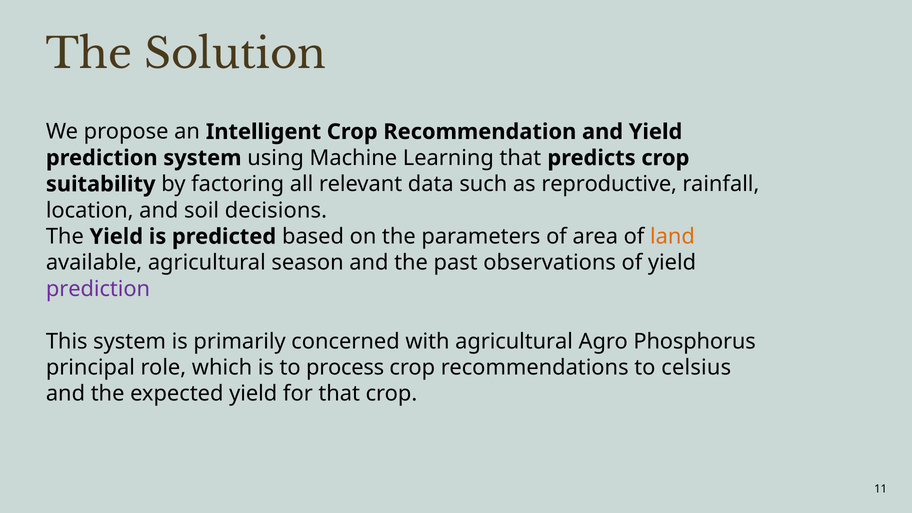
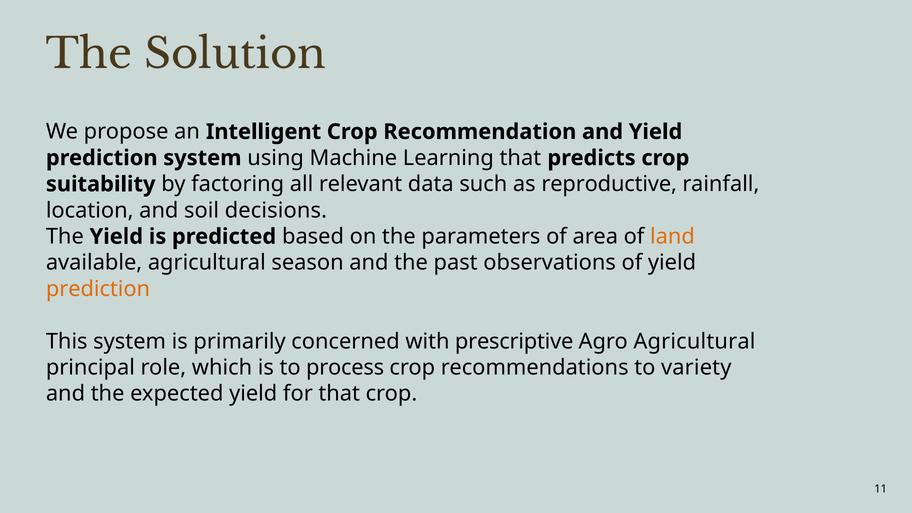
prediction colour: purple -> orange (98, 289)
with agricultural: agricultural -> prescriptive (514, 341)
Agro Phosphorus: Phosphorus -> Agricultural (694, 341)
celsius: celsius -> variety (696, 368)
